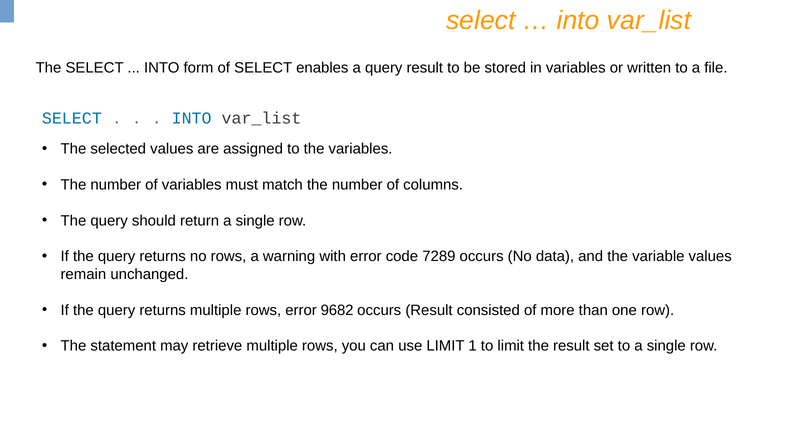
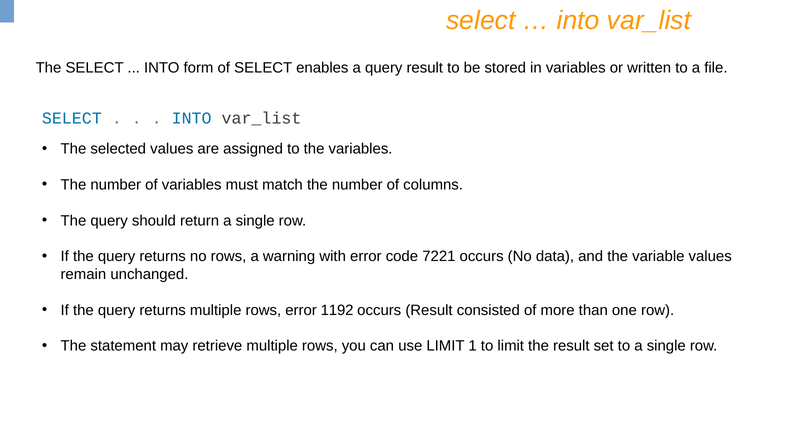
7289: 7289 -> 7221 (439, 257)
9682: 9682 -> 1192 (337, 310)
